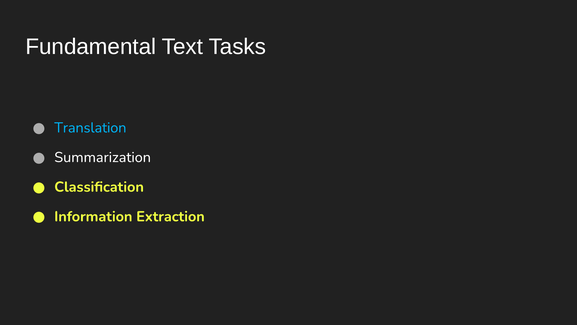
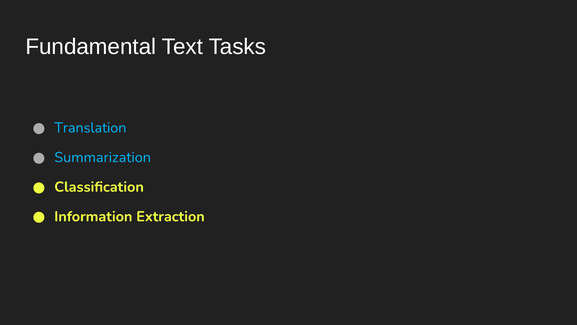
Summarization colour: white -> light blue (103, 157)
